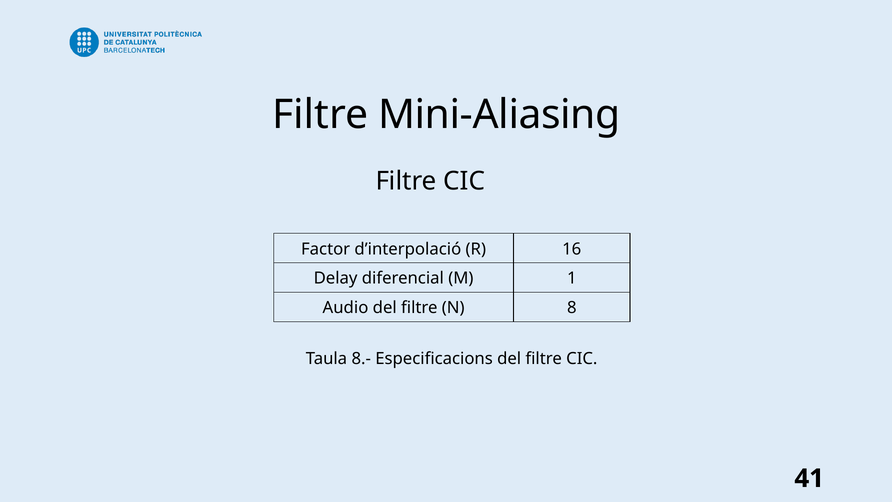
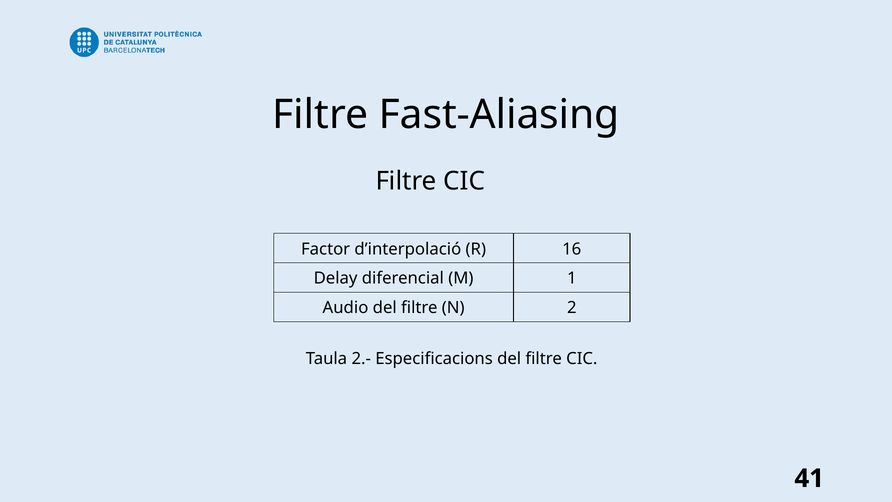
Mini-Aliasing: Mini-Aliasing -> Fast-Aliasing (499, 115)
8: 8 -> 2 (572, 308)
8.-: 8.- -> 2.- (361, 359)
